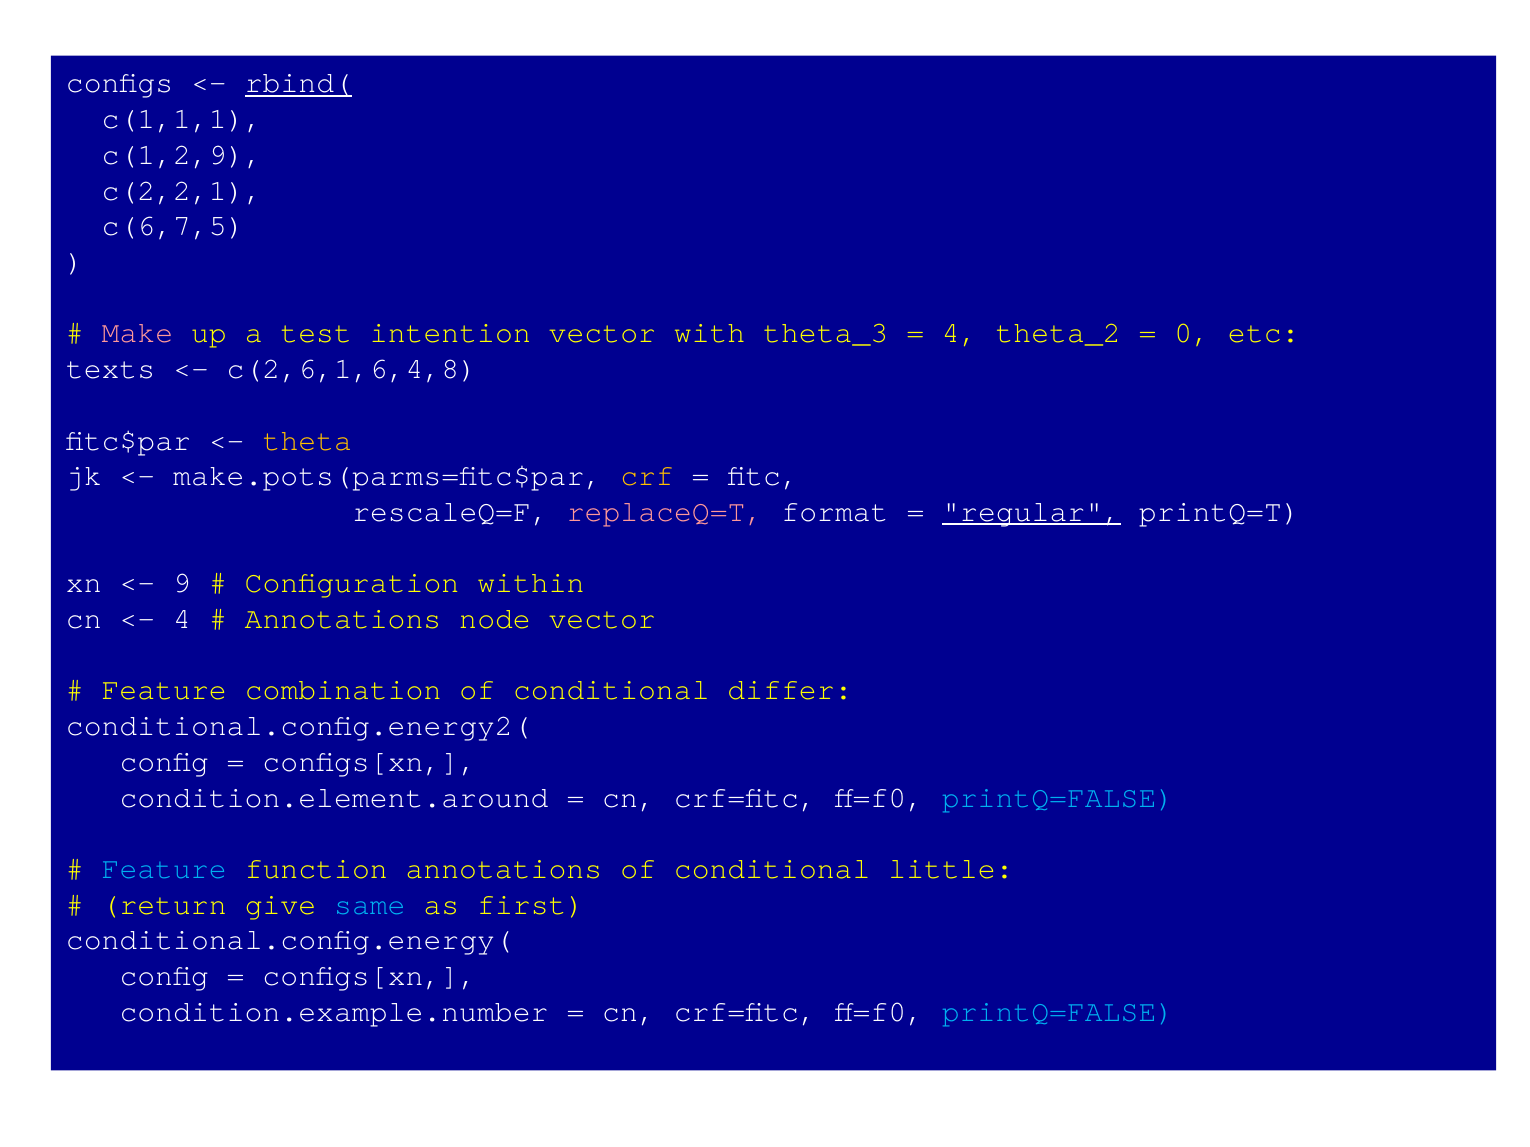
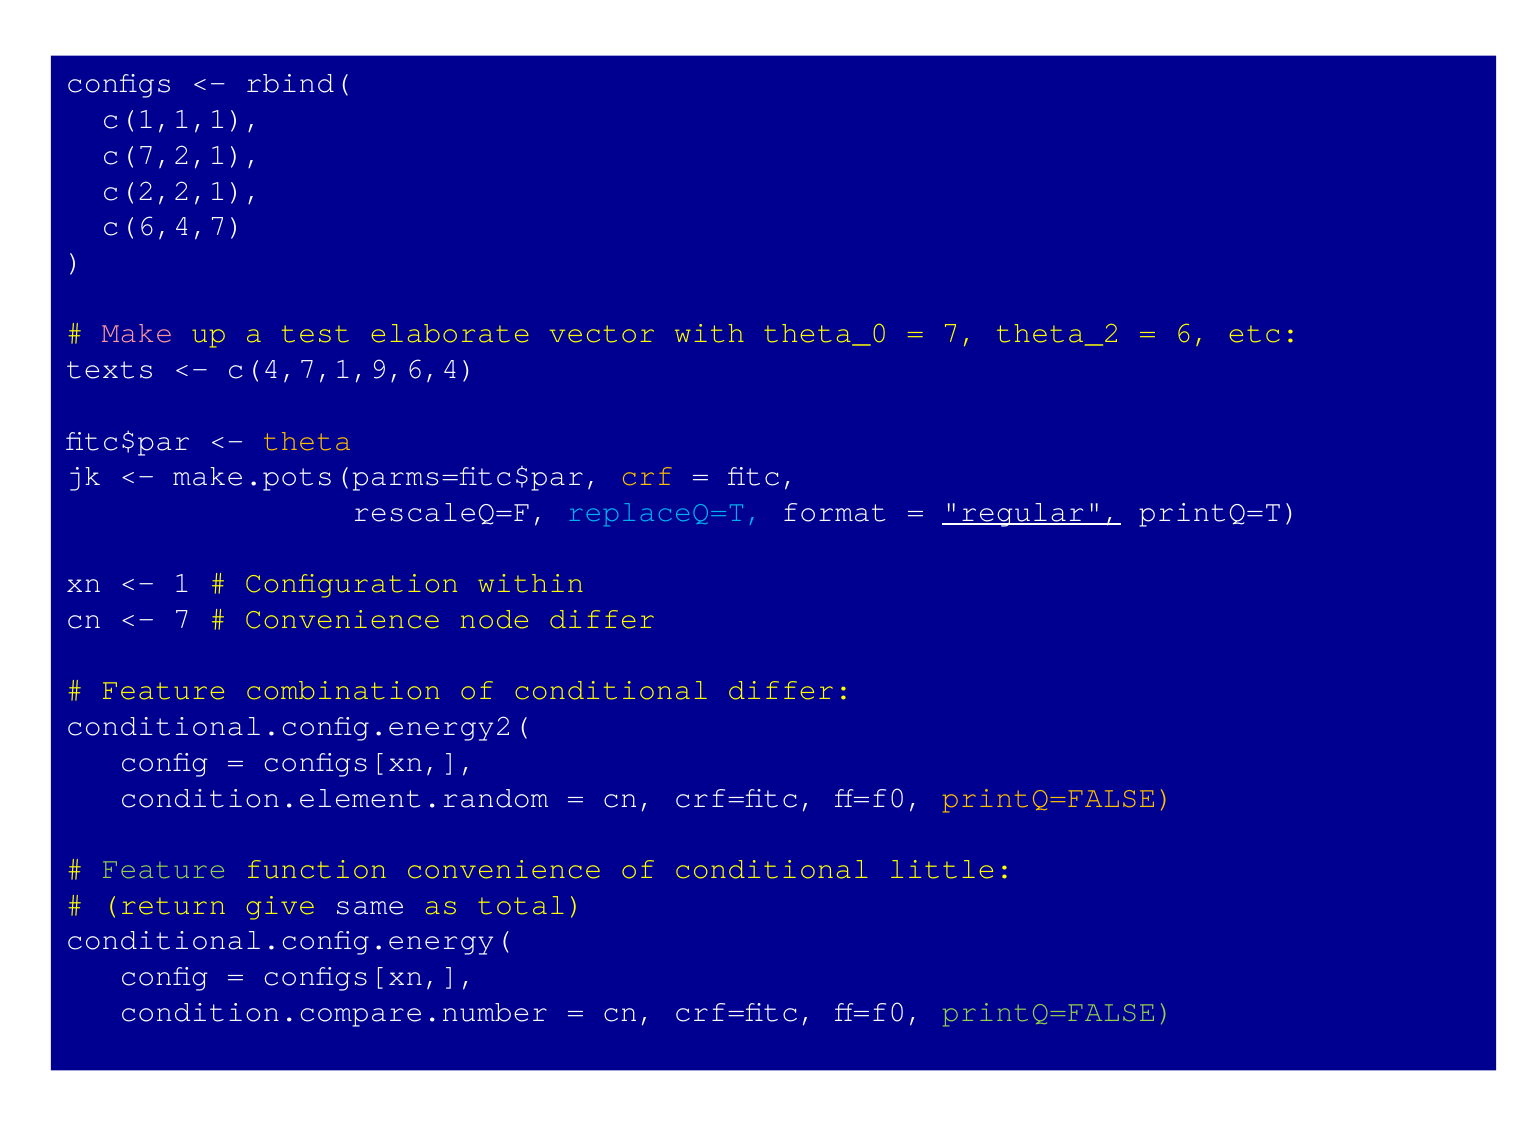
rbind( underline: present -> none (298, 83)
c(1,2,9: c(1,2,9 -> c(7,2,1 (182, 155)
c(6,7,5: c(6,7,5 -> c(6,4,7 (173, 226)
intention: intention -> elaborate (450, 333)
theta_3: theta_3 -> theta_0 (826, 333)
4: 4 -> 7 (960, 333)
0: 0 -> 6 (1192, 333)
c(2,6,1,6,4,8: c(2,6,1,6,4,8 -> c(4,7,1,9,6,4 (352, 369)
replaceQ=T colour: pink -> light blue (665, 512)
9: 9 -> 1 (182, 583)
4: 4 -> 7 (182, 619)
Annotations: Annotations -> Convenience (343, 619)
node vector: vector -> differ (602, 619)
condition.element.around: condition.element.around -> condition.element.random (334, 798)
printQ=FALSE colour: light blue -> yellow (1058, 798)
Feature colour: light blue -> light green (164, 869)
function annotations: annotations -> convenience (504, 869)
same colour: light blue -> white (370, 905)
first: first -> total (531, 905)
condition.example.number: condition.example.number -> condition.compare.number (334, 1012)
printQ=FALSE colour: light blue -> light green (1058, 1012)
